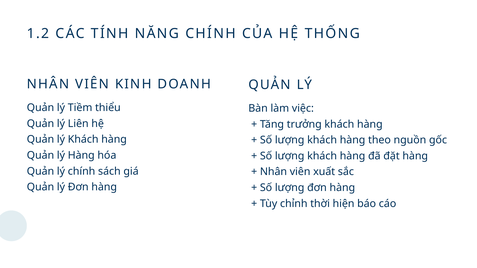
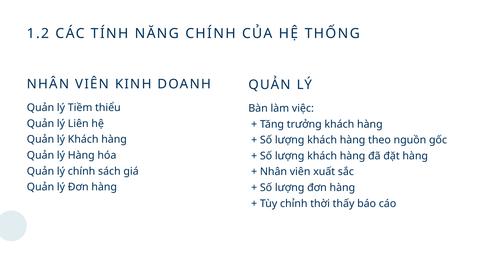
hiện: hiện -> thấy (344, 204)
